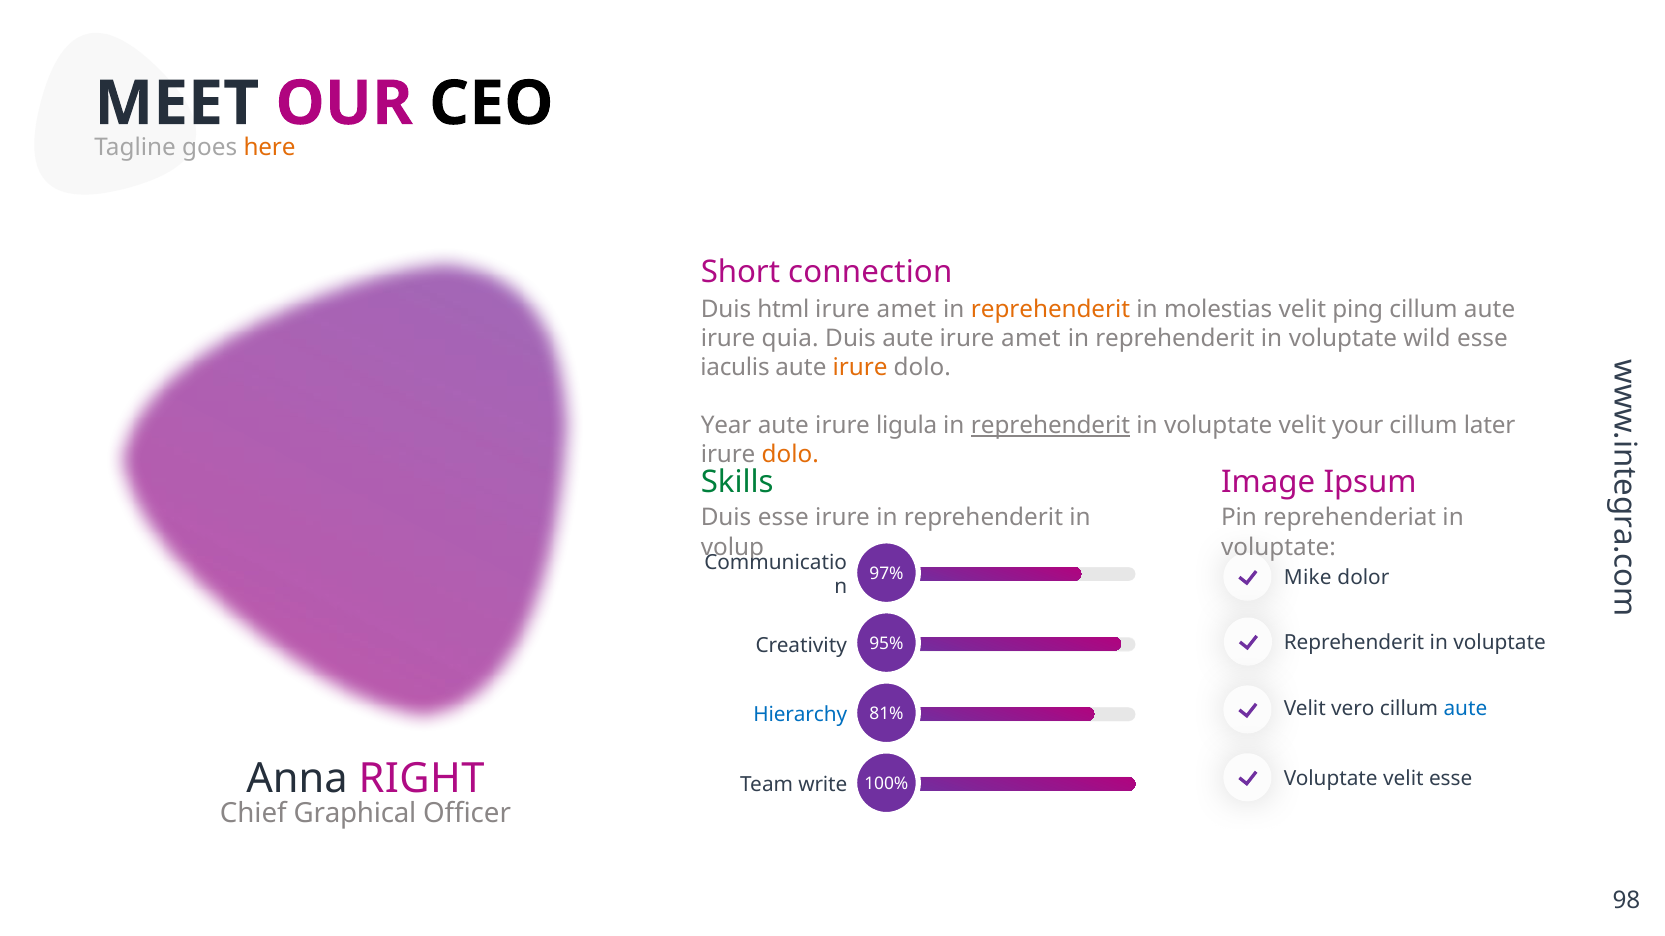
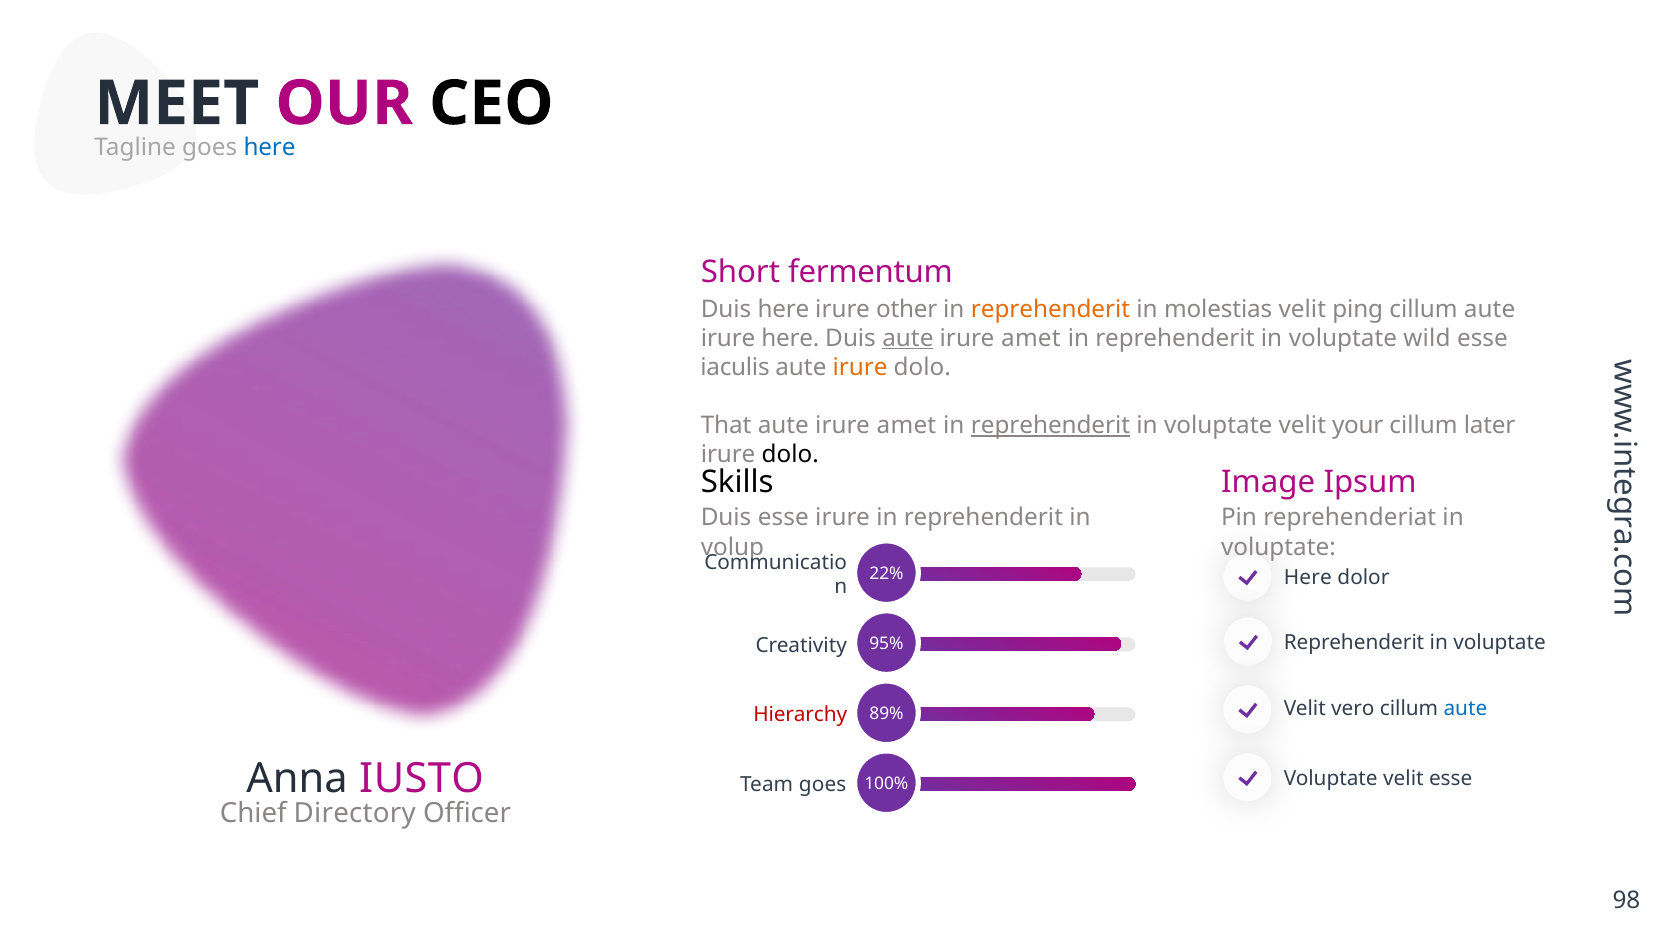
here colour: orange -> blue (270, 148)
connection: connection -> fermentum (870, 273)
Duis html: html -> here (783, 309)
amet: amet -> other (907, 309)
irure quia: quia -> here (790, 338)
aute underline: none -> present (908, 338)
Year: Year -> That (726, 426)
ligula: ligula -> amet (906, 426)
dolo colour: orange -> black (790, 455)
Skills colour: green -> black (737, 482)
97%: 97% -> 22% (886, 574)
Mike: Mike -> Here (1308, 578)
81%: 81% -> 89% (886, 714)
Hierarchy colour: blue -> red (800, 715)
RIGHT: RIGHT -> IUSTO (422, 780)
Team write: write -> goes (823, 785)
Graphical: Graphical -> Directory (355, 814)
